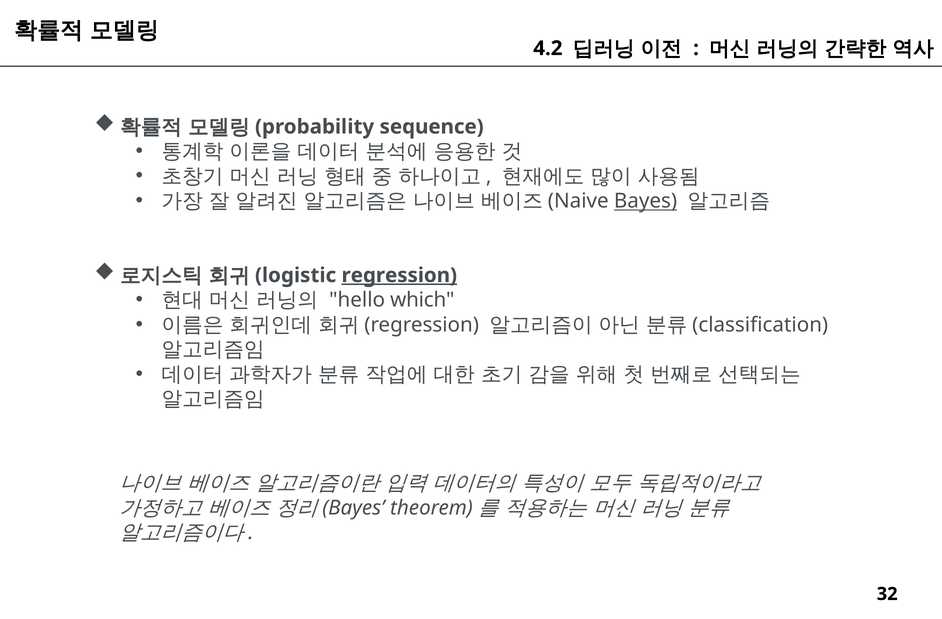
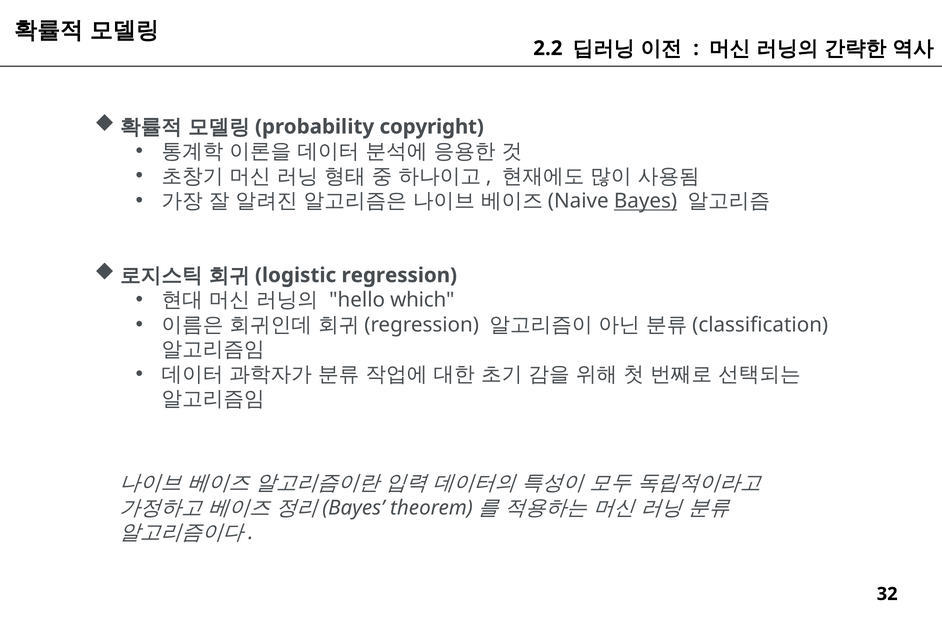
4.2: 4.2 -> 2.2 (548, 48)
sequence: sequence -> copyright (432, 127)
regression underline: present -> none (399, 275)
